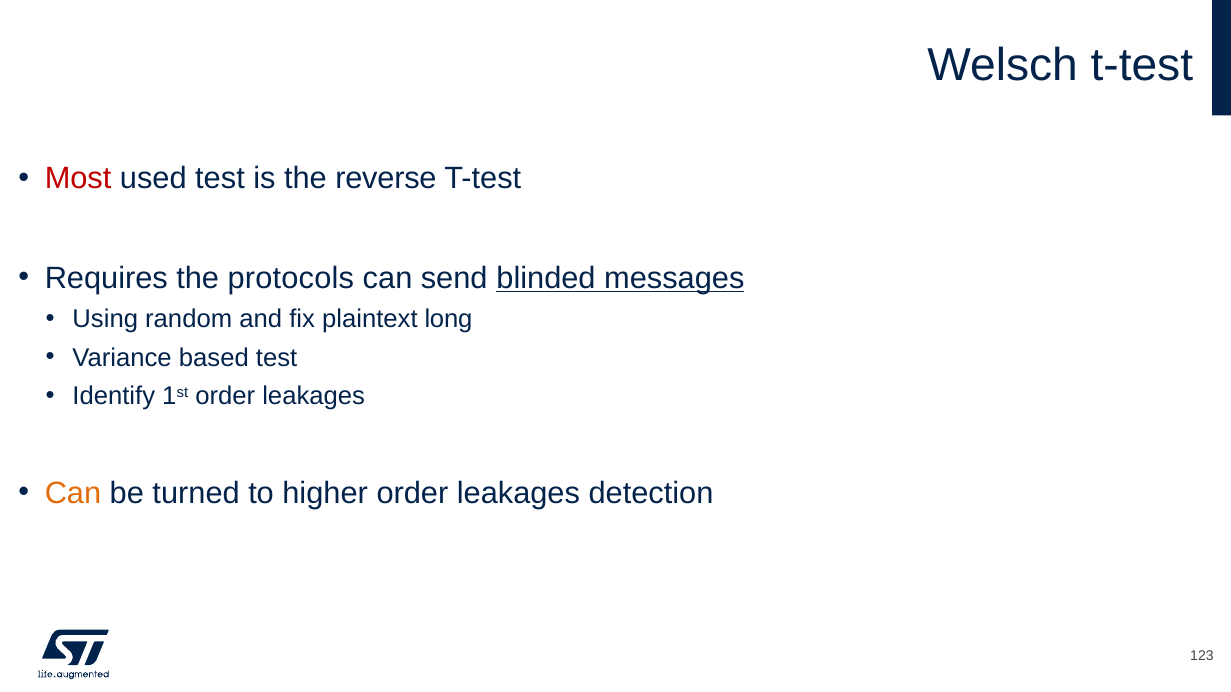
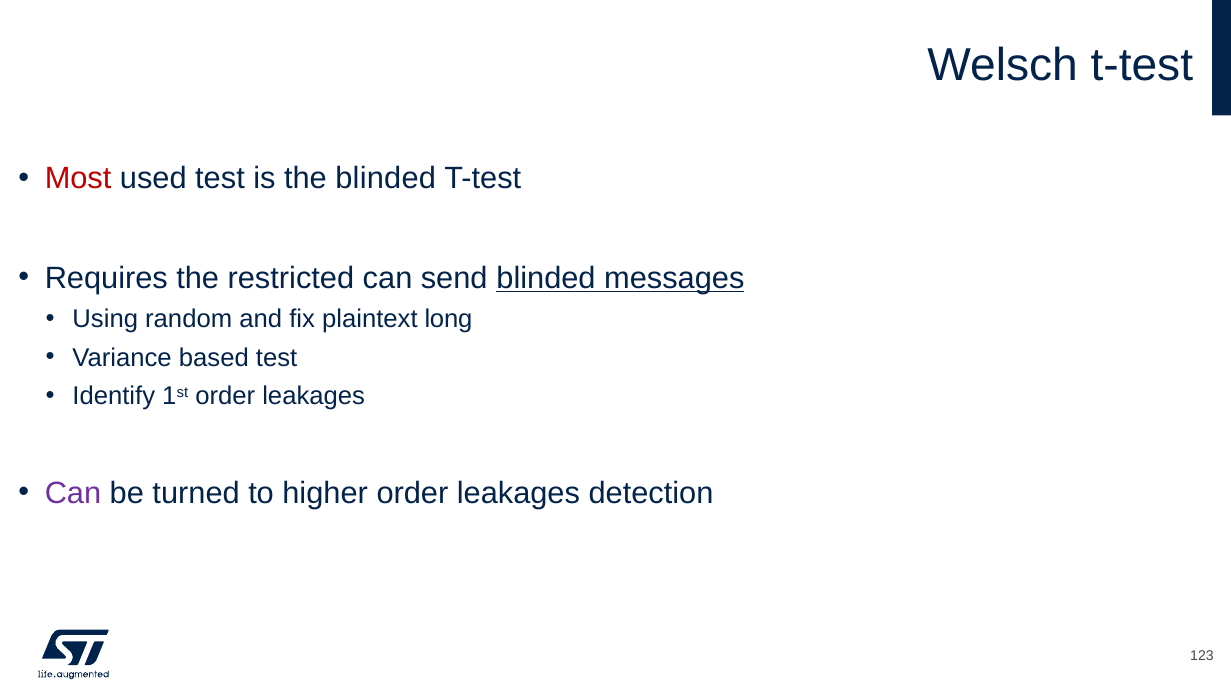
the reverse: reverse -> blinded (386, 179)
protocols: protocols -> restricted (291, 278)
Can colour: orange -> purple (73, 493)
